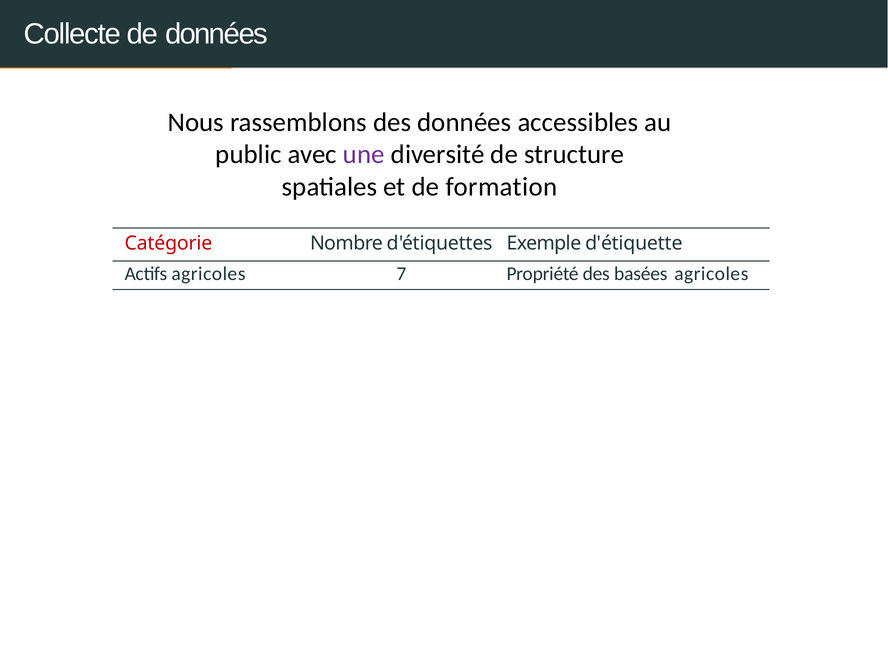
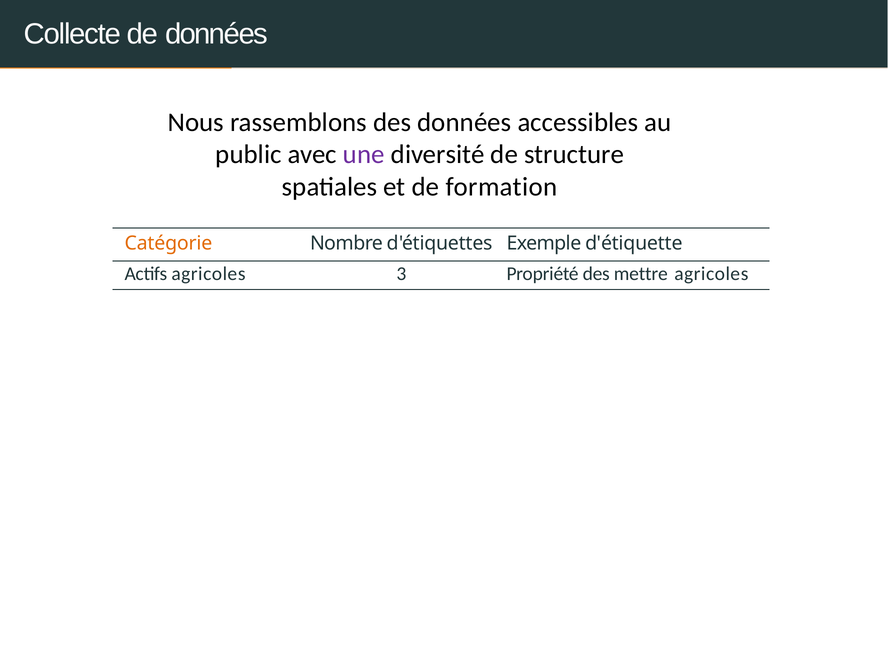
Catégorie colour: red -> orange (168, 243)
7: 7 -> 3 (401, 274)
basées: basées -> mettre (641, 274)
